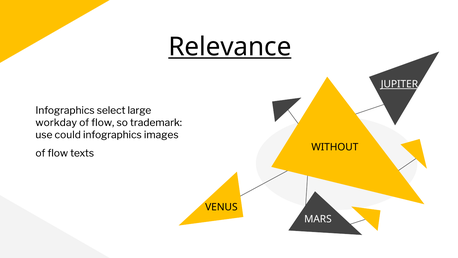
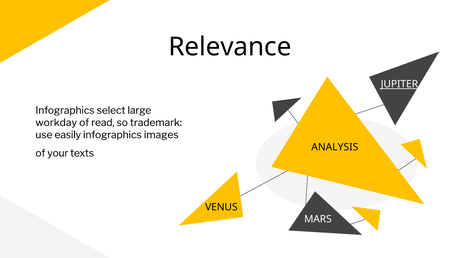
Relevance underline: present -> none (230, 47)
flow: flow -> read (103, 122)
could: could -> easily (68, 135)
flow: flow -> your (58, 153)
WITHOUT: WITHOUT -> ANALYSIS (335, 147)
